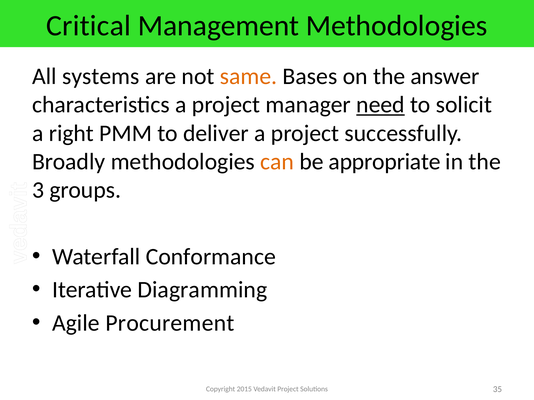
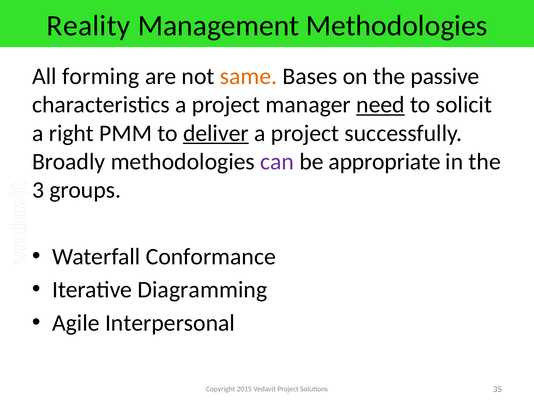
Critical: Critical -> Reality (89, 26)
systems: systems -> forming (101, 76)
answer: answer -> passive (445, 76)
deliver underline: none -> present (216, 133)
can colour: orange -> purple (277, 162)
Procurement: Procurement -> Interpersonal (170, 323)
